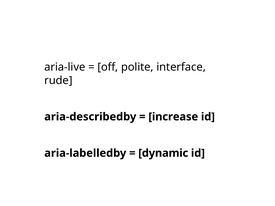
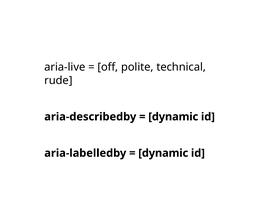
interface: interface -> technical (181, 67)
increase: increase -> dynamic (173, 117)
